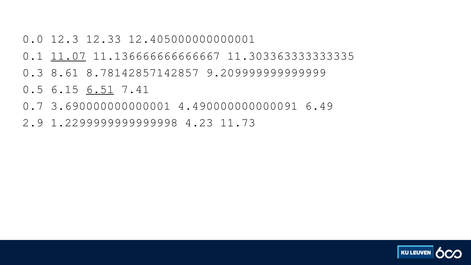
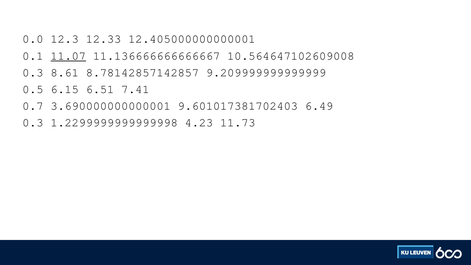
11.303363333333335: 11.303363333333335 -> 10.564647102609008 (291, 56)
6.51 underline: present -> none (100, 89)
4.490000000000091: 4.490000000000091 -> 9.601017381702403 (238, 106)
2.9: 2.9 -> 0.3 (33, 123)
